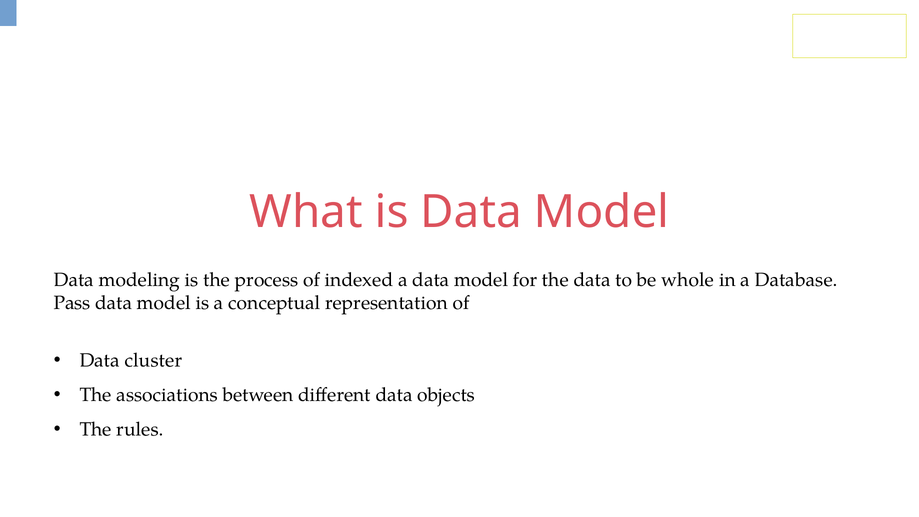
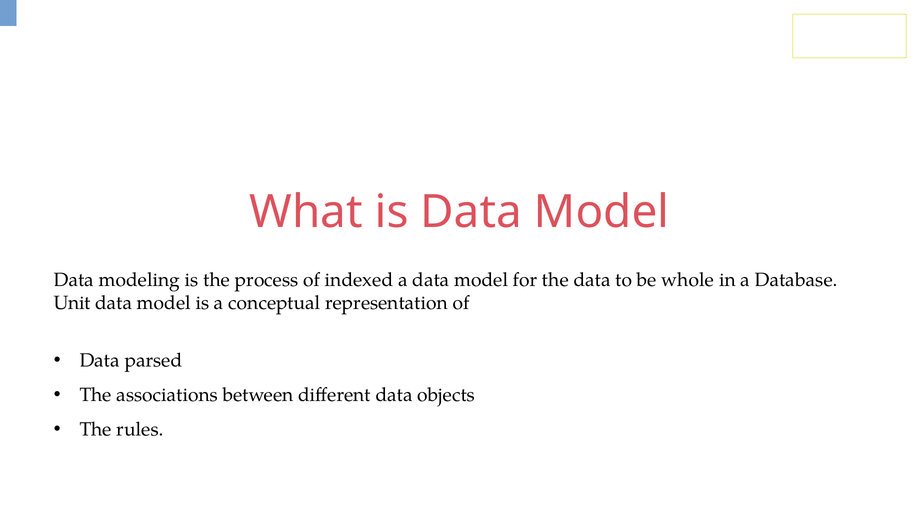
Pass: Pass -> Unit (72, 303)
cluster: cluster -> parsed (153, 360)
